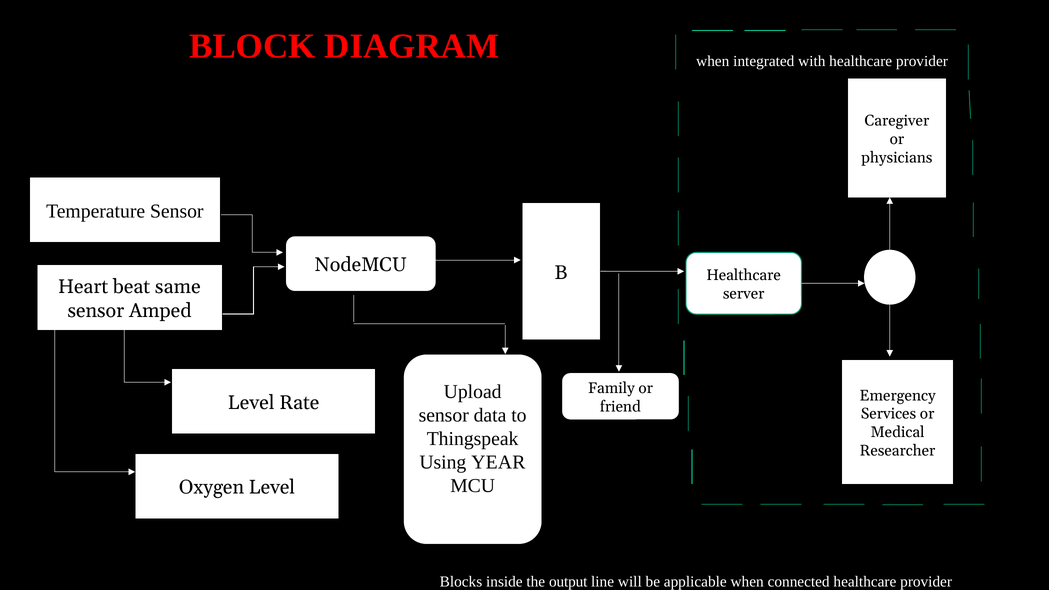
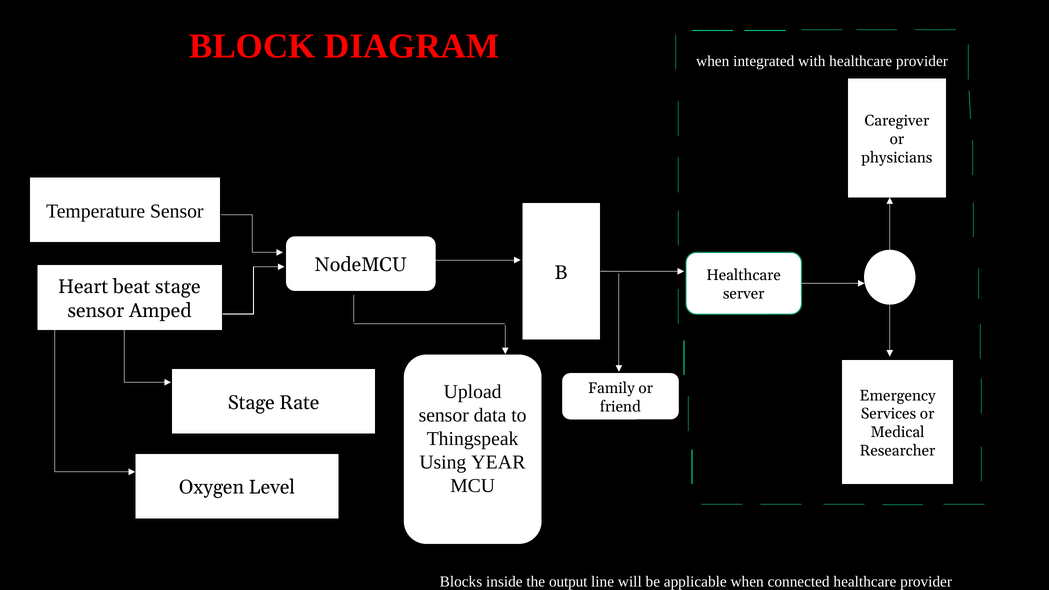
beat same: same -> stage (178, 287)
Level: Level -> Stage (251, 403)
